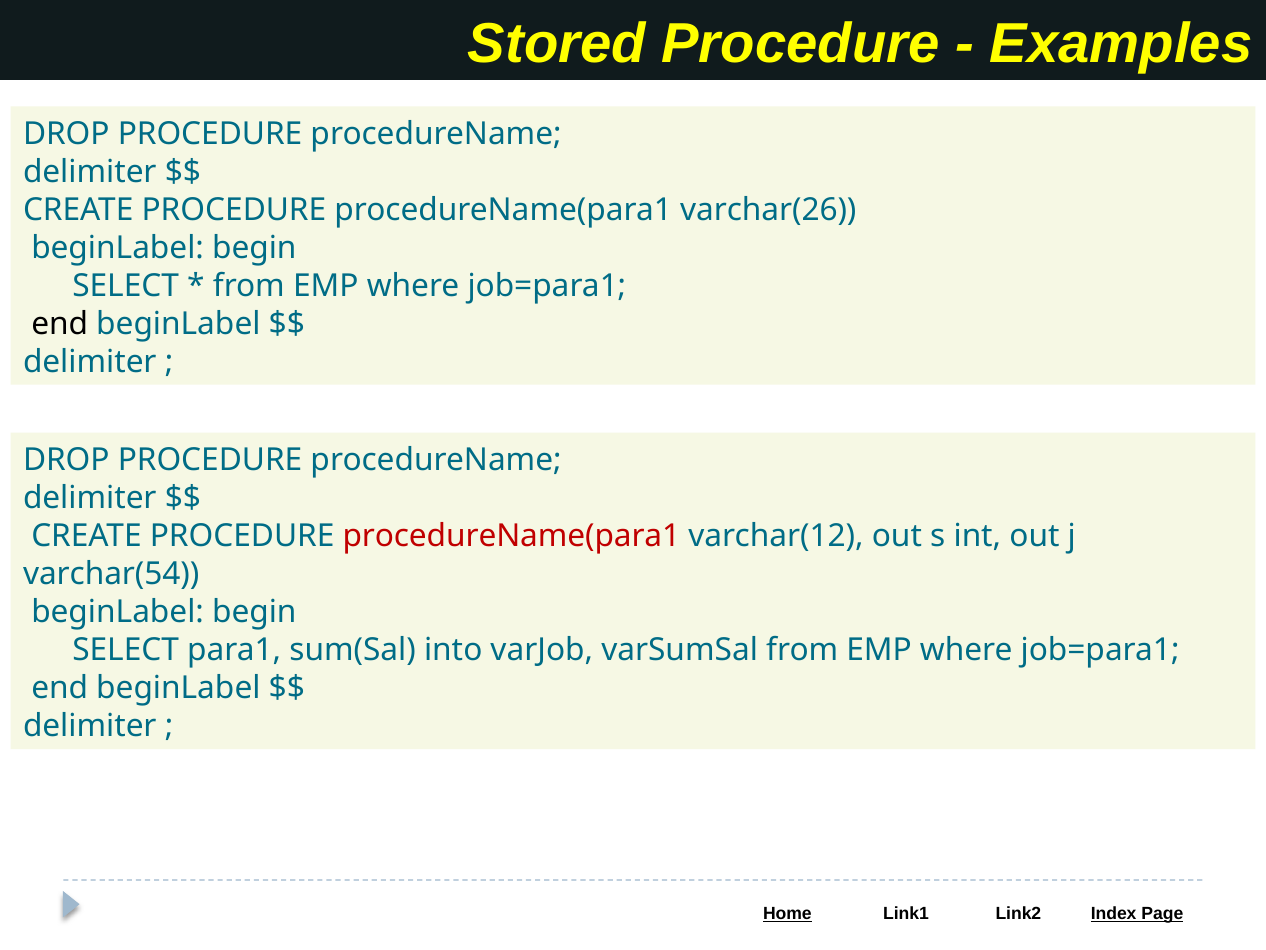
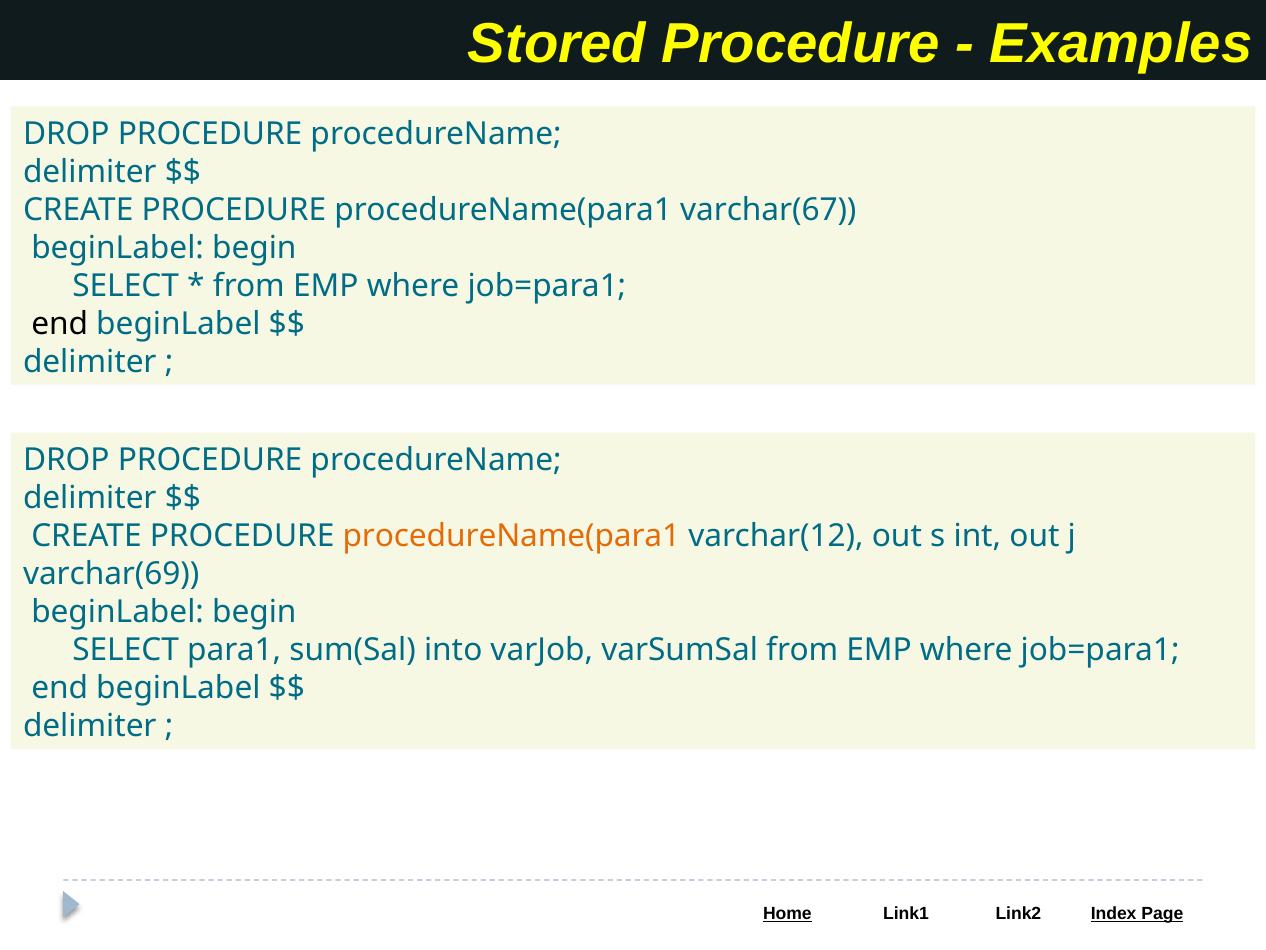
varchar(26: varchar(26 -> varchar(67 (768, 210)
procedureName(para1 colour: red -> orange (511, 536)
varchar(54: varchar(54 -> varchar(69 (111, 574)
